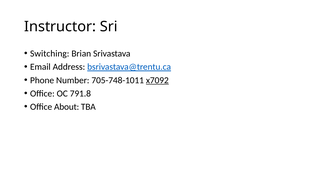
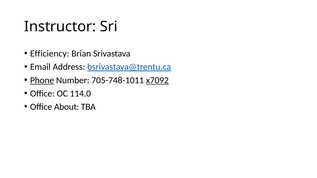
Switching: Switching -> Efficiency (50, 54)
Phone underline: none -> present (42, 80)
791.8: 791.8 -> 114.0 (80, 94)
